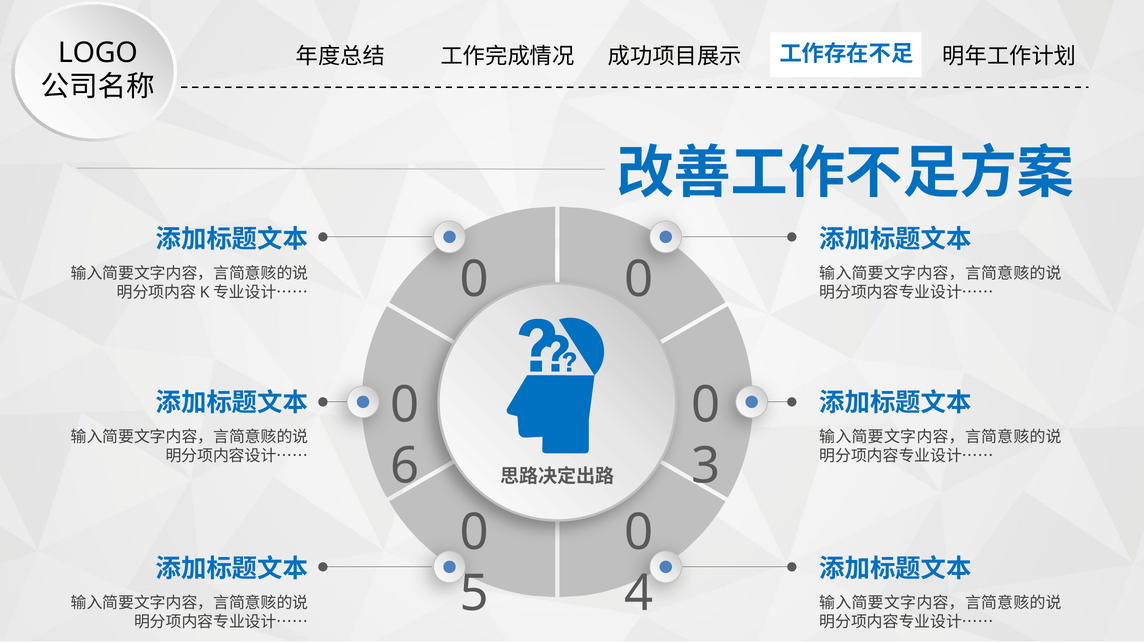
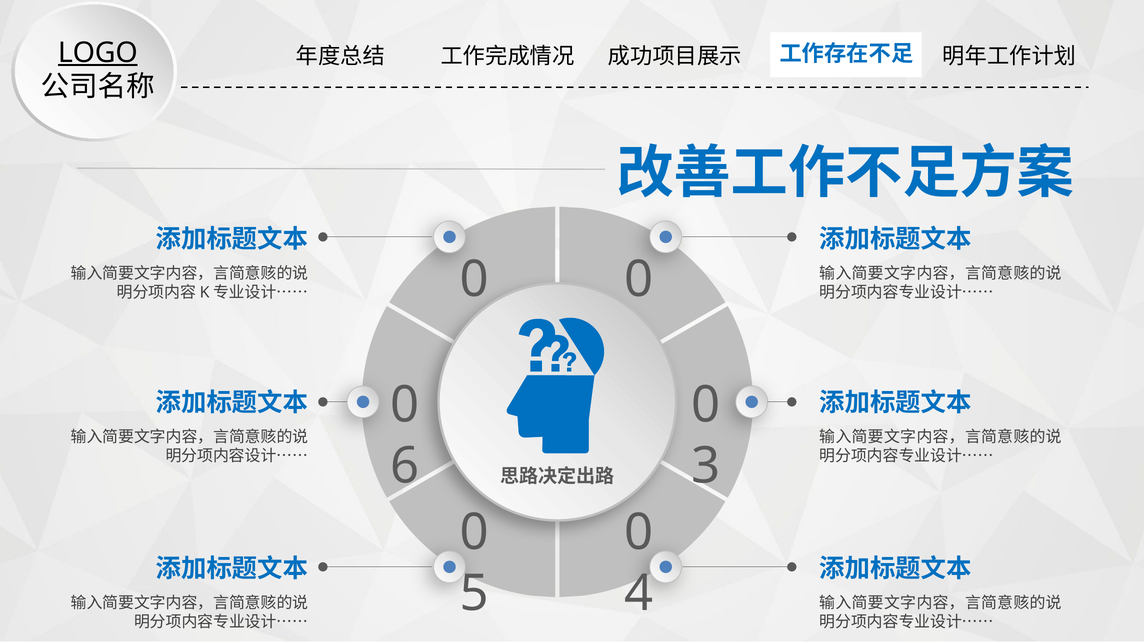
LOGO underline: none -> present (98, 53)
